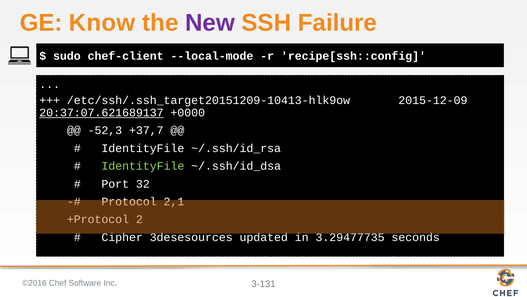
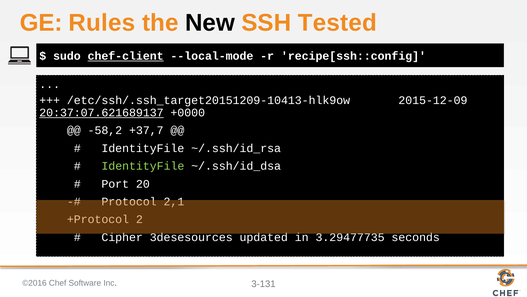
Know: Know -> Rules (102, 23)
New colour: purple -> black (210, 23)
Failure: Failure -> Tested (337, 23)
chef-client underline: none -> present (126, 56)
-52,3: -52,3 -> -58,2 (105, 130)
32: 32 -> 20 (143, 184)
